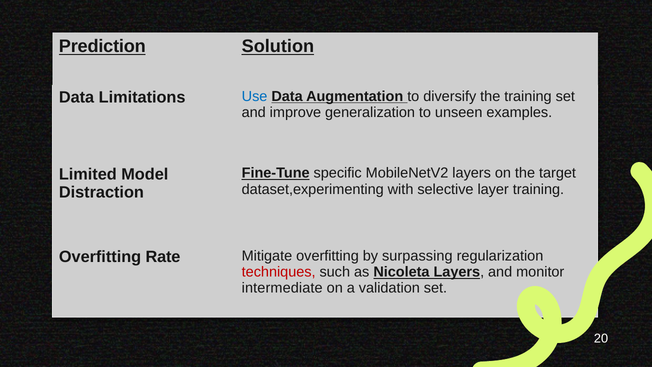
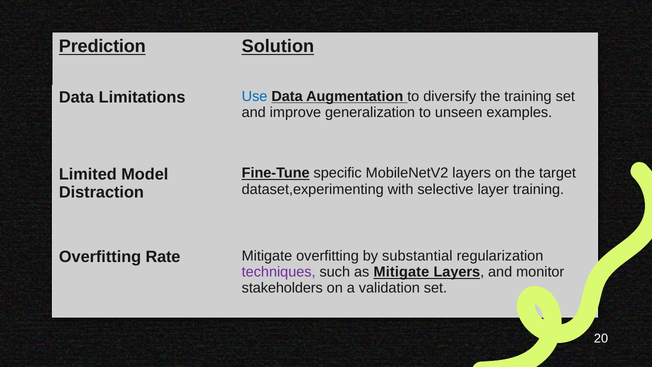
surpassing: surpassing -> substantial (417, 256)
techniques colour: red -> purple (279, 272)
as Nicoleta: Nicoleta -> Mitigate (401, 272)
intermediate: intermediate -> stakeholders (282, 288)
